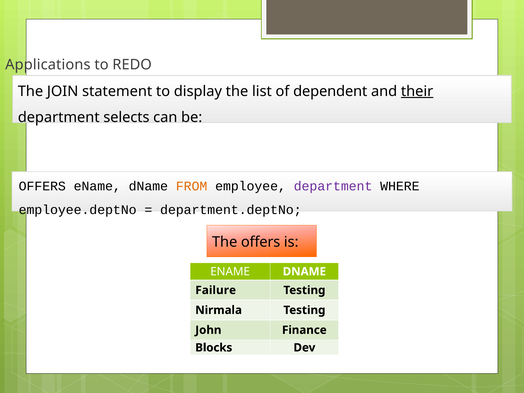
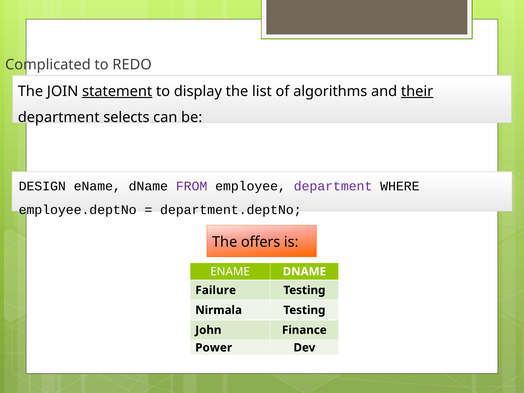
Applications: Applications -> Complicated (48, 65)
statement underline: none -> present (117, 91)
dependent: dependent -> algorithms (330, 91)
OFFERS: OFFERS -> DESIGN (42, 186)
FROM colour: orange -> purple (192, 186)
Blocks: Blocks -> Power (214, 348)
